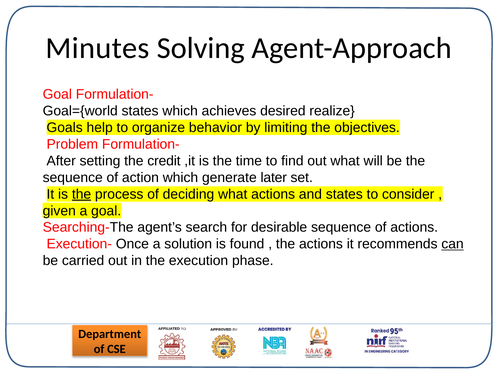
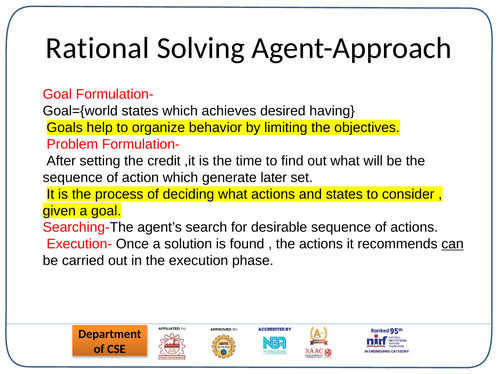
Minutes: Minutes -> Rational (98, 48)
realize: realize -> having (332, 111)
the underline: present -> none (82, 194)
